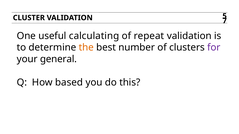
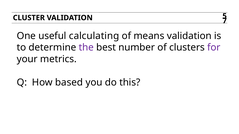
repeat: repeat -> means (149, 36)
the colour: orange -> purple (86, 48)
general: general -> metrics (58, 59)
